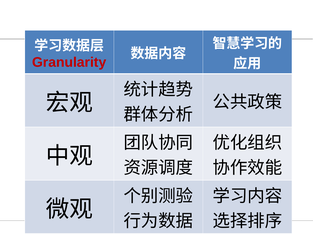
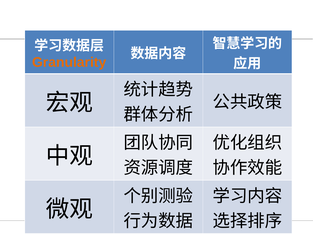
Granularity colour: red -> orange (69, 63)
